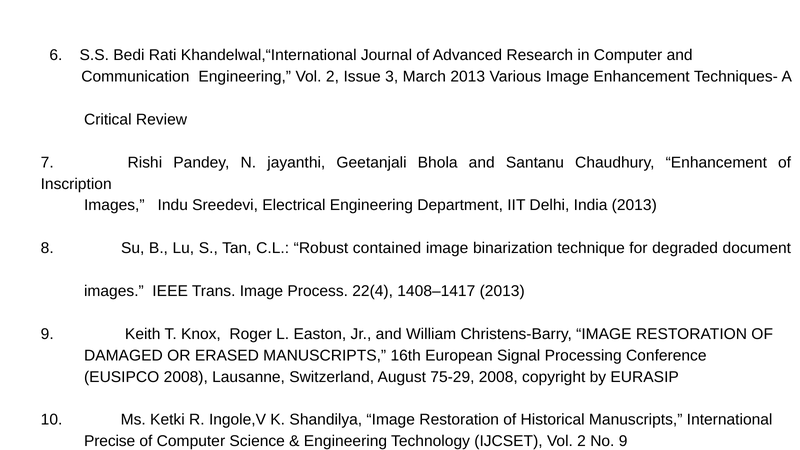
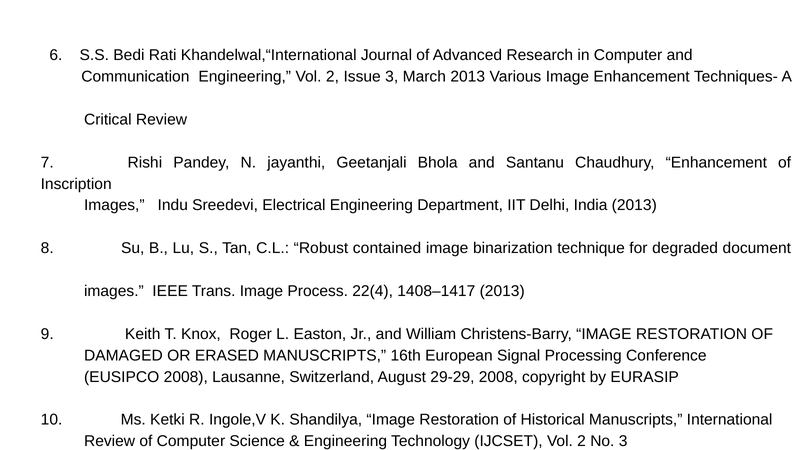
75-29: 75-29 -> 29-29 (452, 377)
Precise: Precise -> Review (110, 441)
No 9: 9 -> 3 (623, 441)
